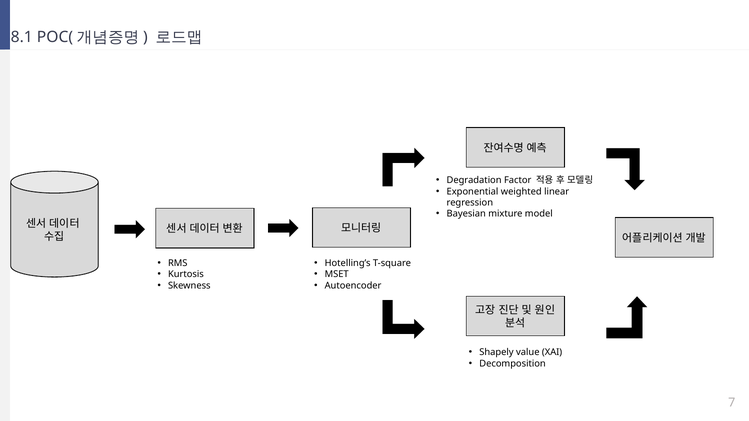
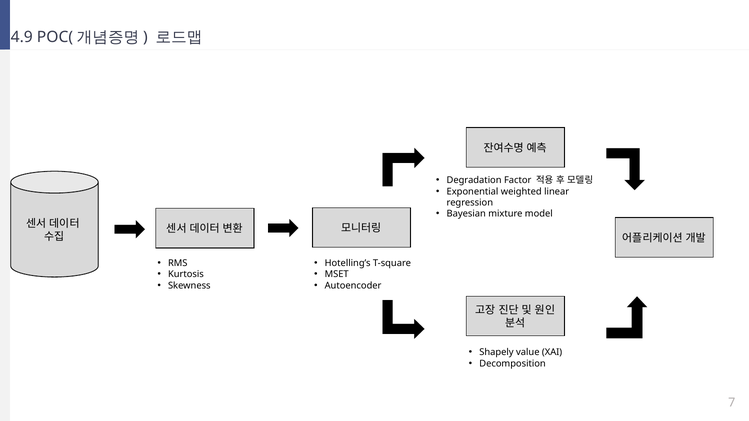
8.1: 8.1 -> 4.9 (22, 37)
